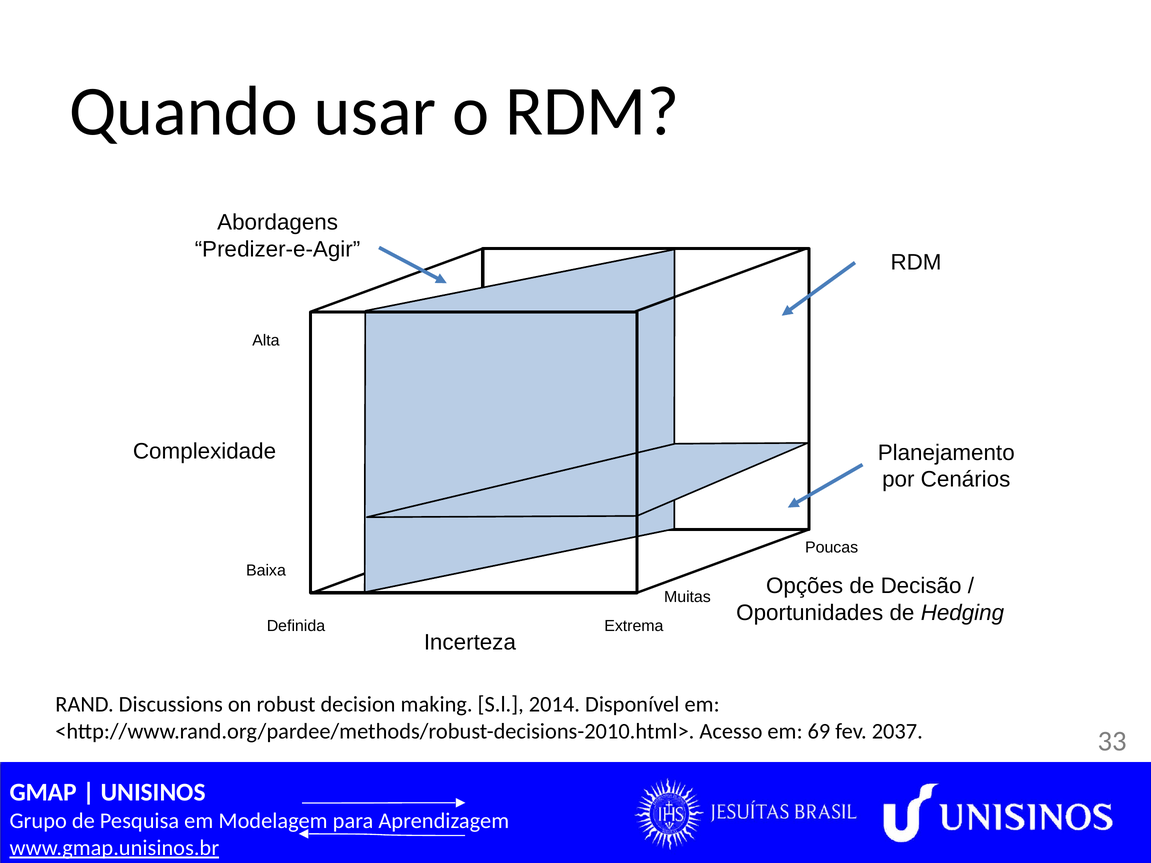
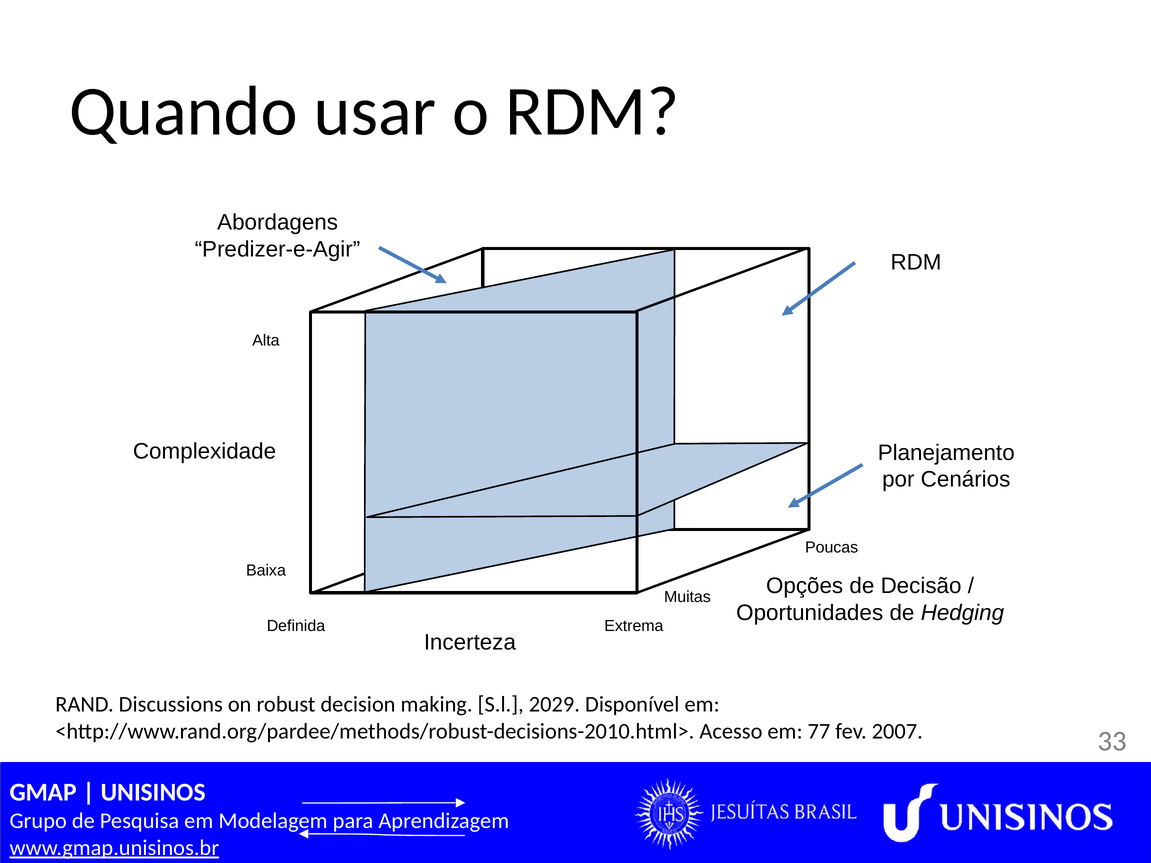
2014: 2014 -> 2029 (554, 705)
69: 69 -> 77 (819, 731)
2037: 2037 -> 2007 (897, 731)
